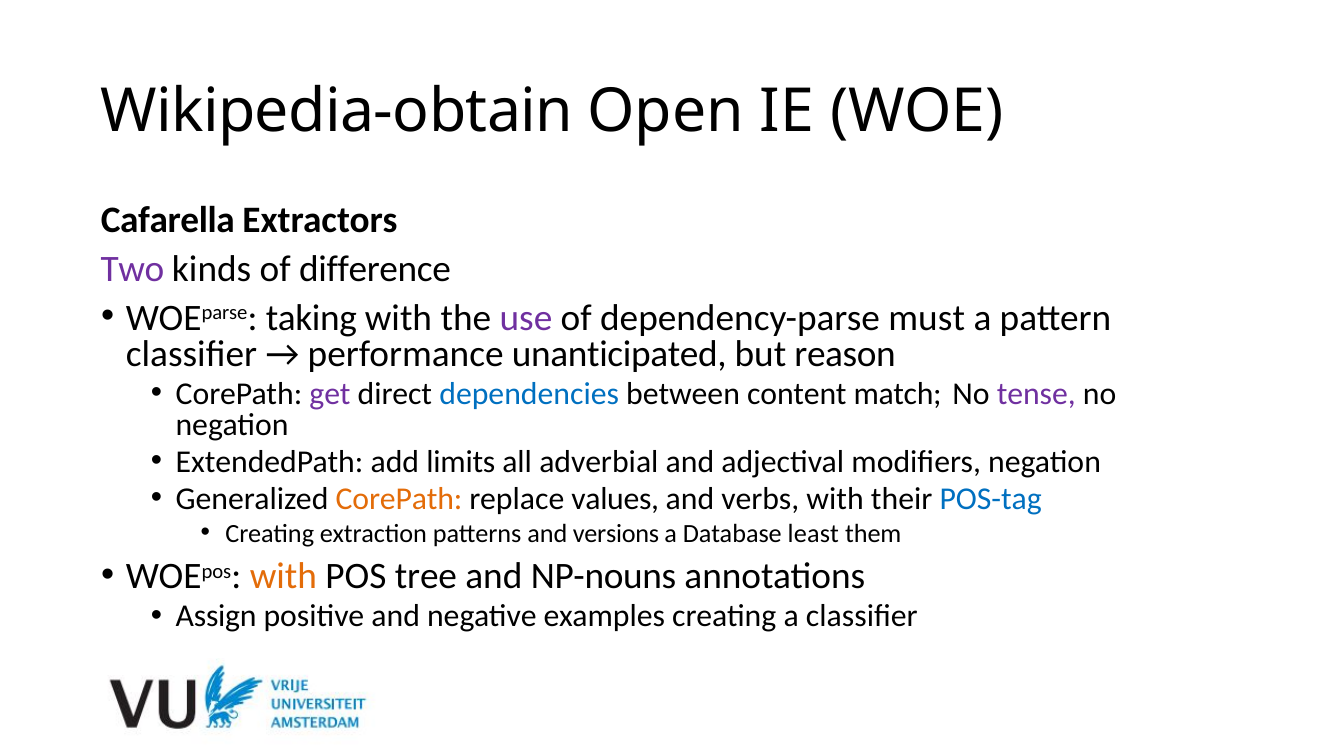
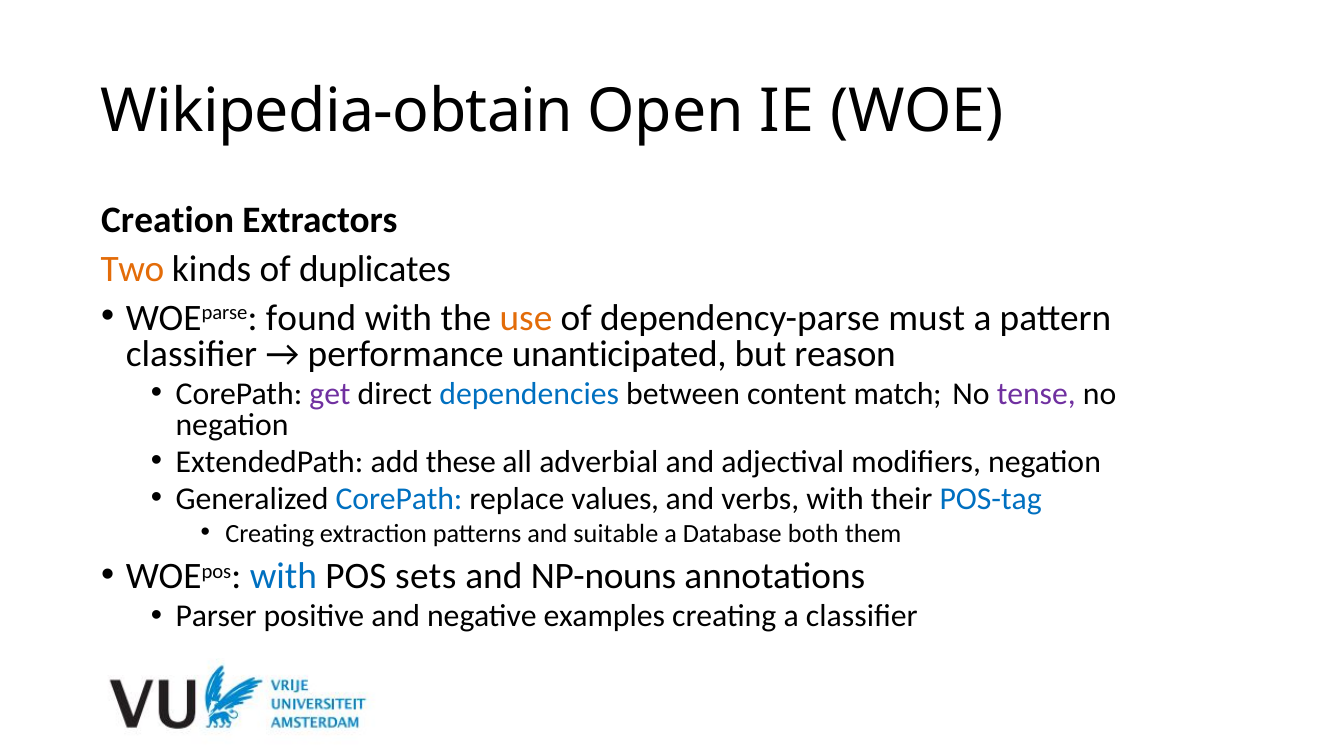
Cafarella: Cafarella -> Creation (168, 220)
Two colour: purple -> orange (132, 269)
difference: difference -> duplicates (375, 269)
taking: taking -> found (311, 318)
use colour: purple -> orange (526, 318)
limits: limits -> these (461, 462)
CorePath colour: orange -> blue (399, 499)
versions: versions -> suitable (616, 533)
least: least -> both (813, 533)
with colour: orange -> blue (283, 576)
tree: tree -> sets (426, 576)
Assign: Assign -> Parser (216, 616)
